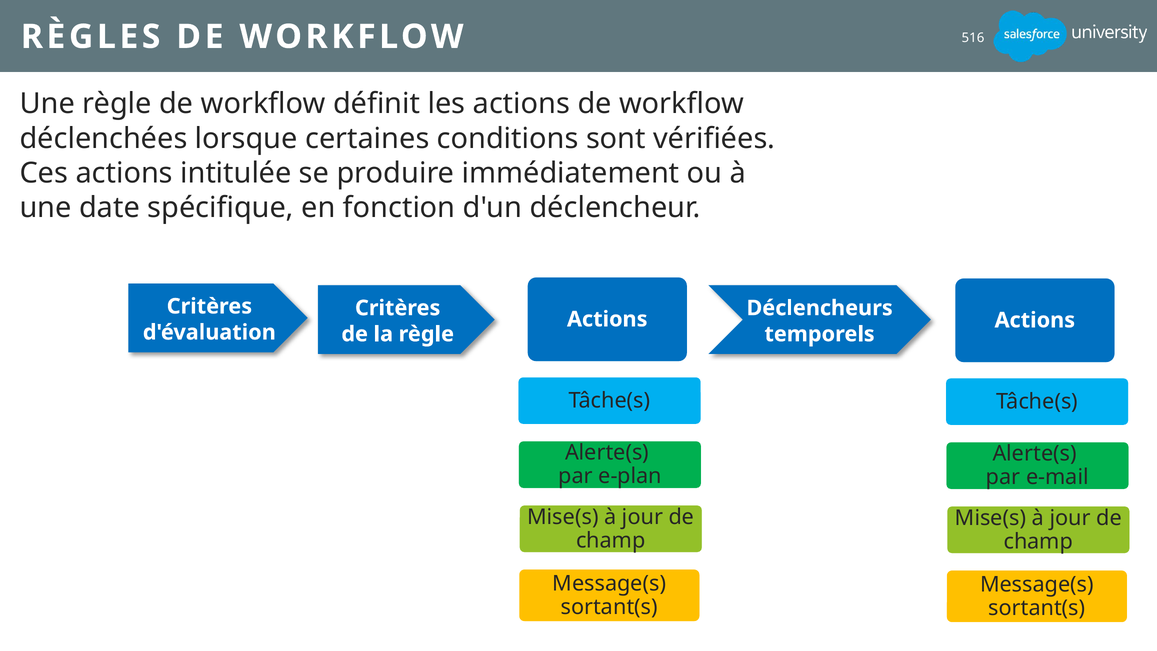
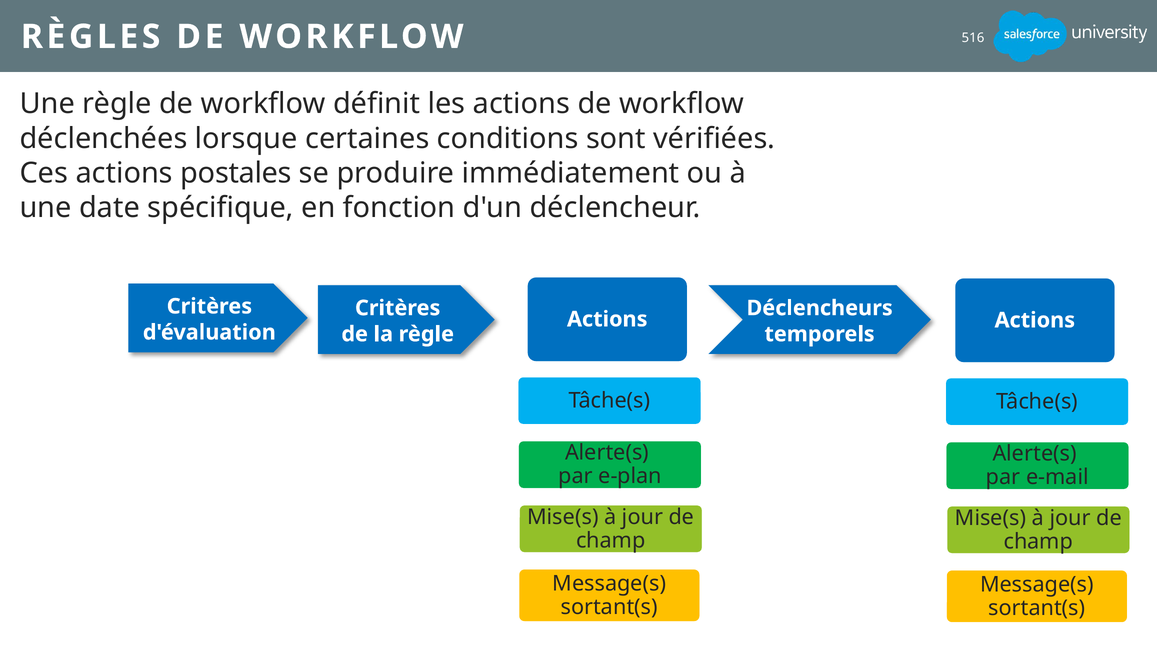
intitulée: intitulée -> postales (236, 173)
